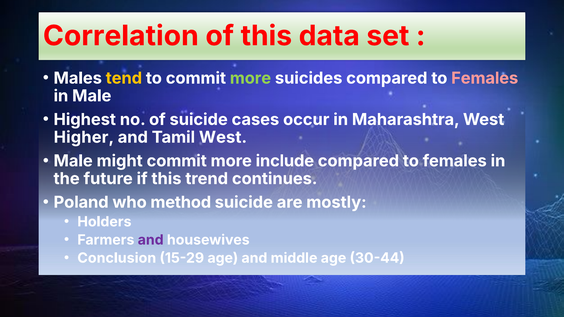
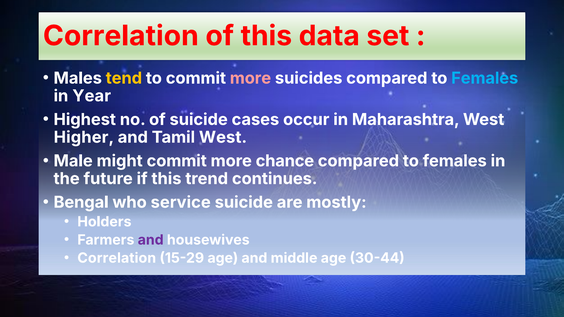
more colour: light green -> pink (250, 78)
Females colour: pink -> light blue (485, 78)
in Male: Male -> Year (92, 96)
include: include -> chance (285, 161)
Poland: Poland -> Bengal (81, 202)
method: method -> service (181, 202)
Conclusion: Conclusion -> Correlation (117, 258)
